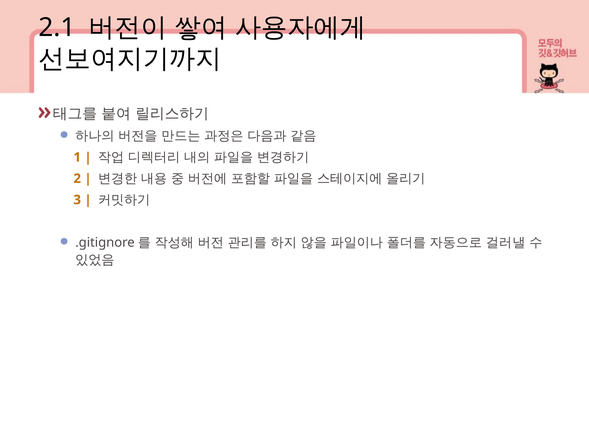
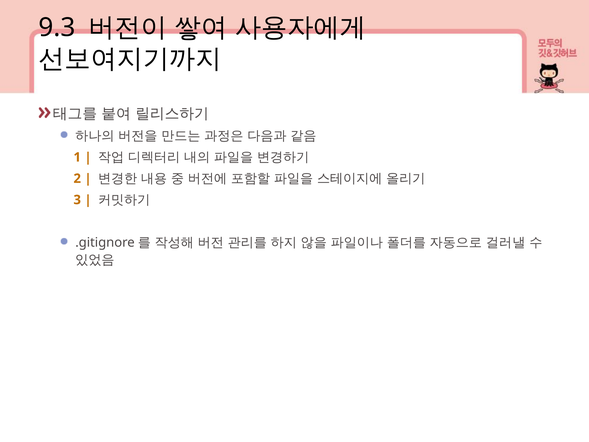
2.1: 2.1 -> 9.3 (57, 28)
